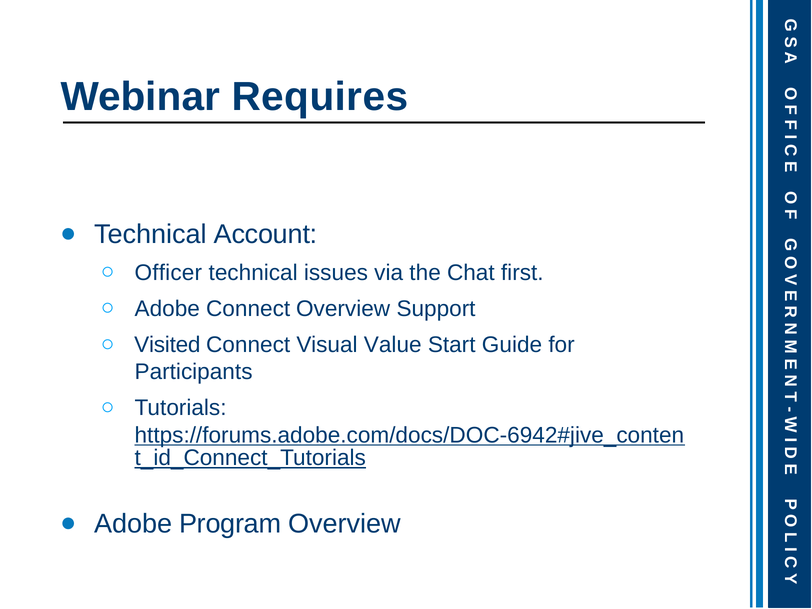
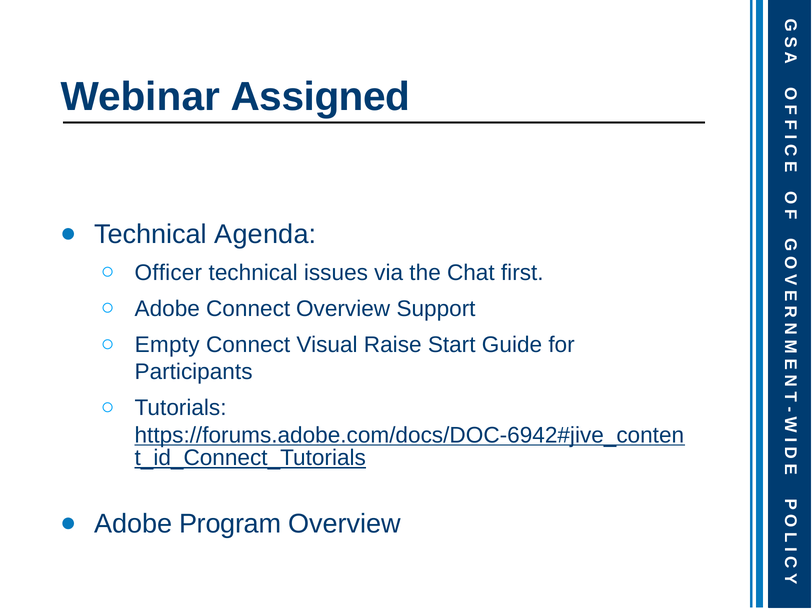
Requires: Requires -> Assigned (320, 97)
Account: Account -> Agenda (265, 234)
Visited: Visited -> Empty (167, 345)
Value: Value -> Raise (393, 345)
